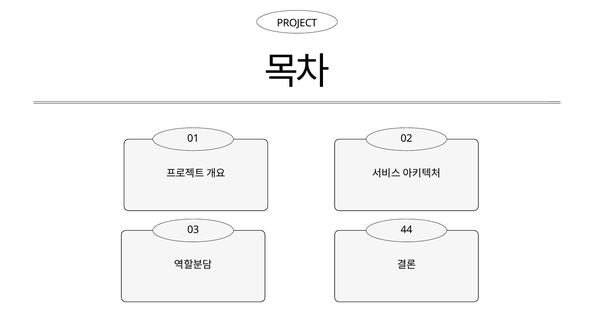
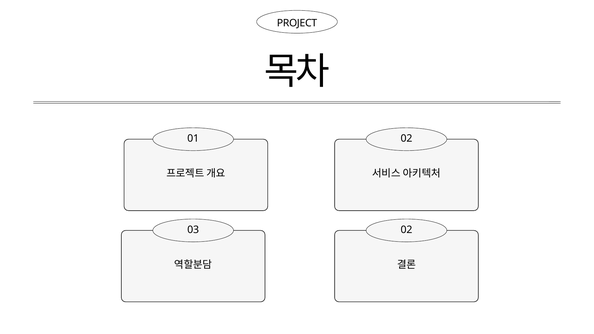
03 44: 44 -> 02 (406, 230)
